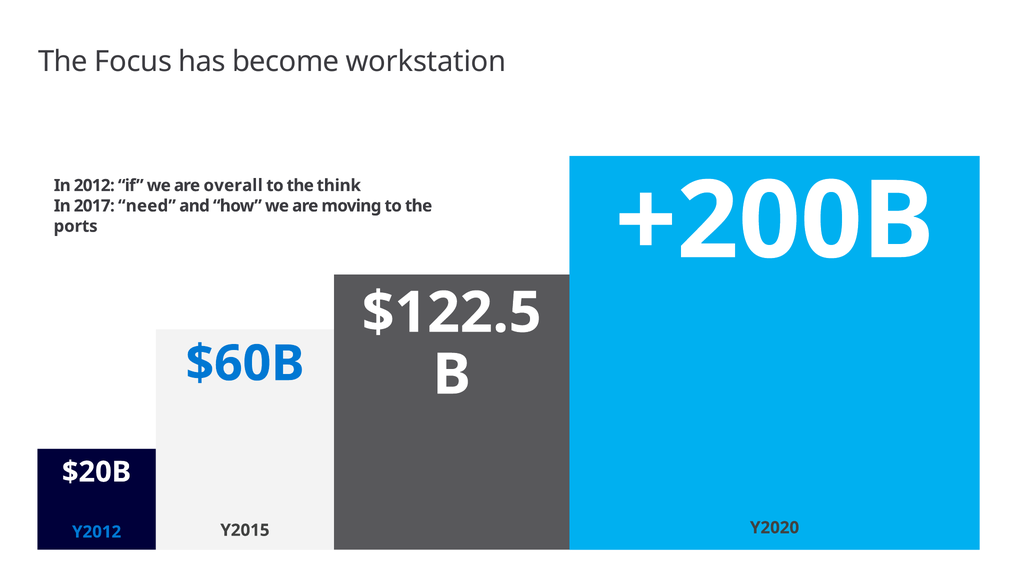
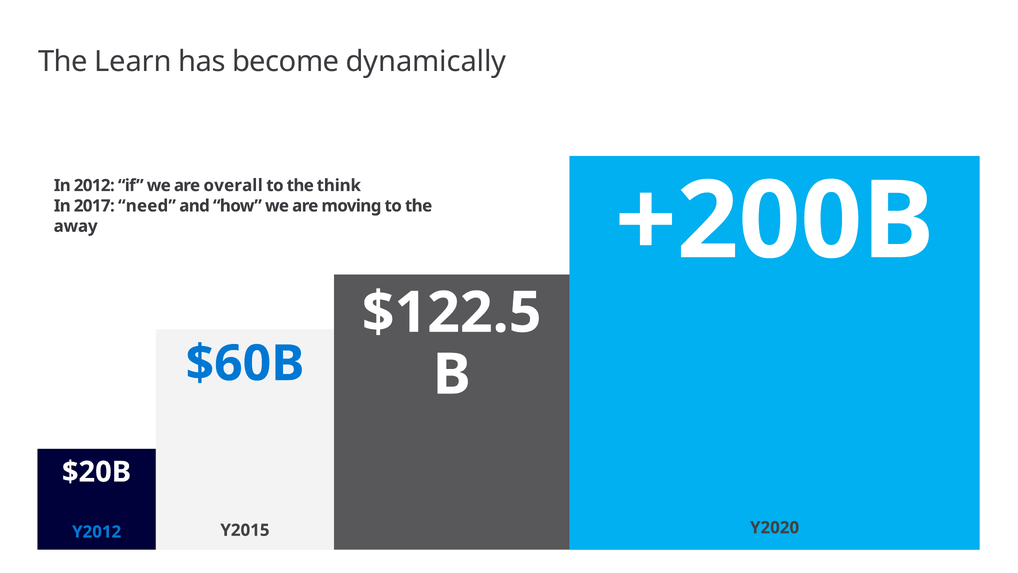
Focus: Focus -> Learn (133, 61)
workstation: workstation -> dynamically (426, 61)
ports: ports -> away (76, 226)
